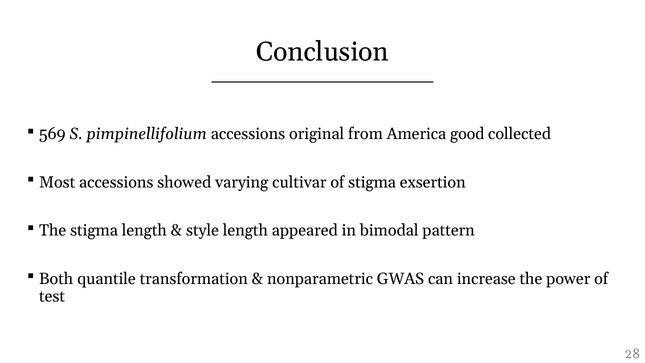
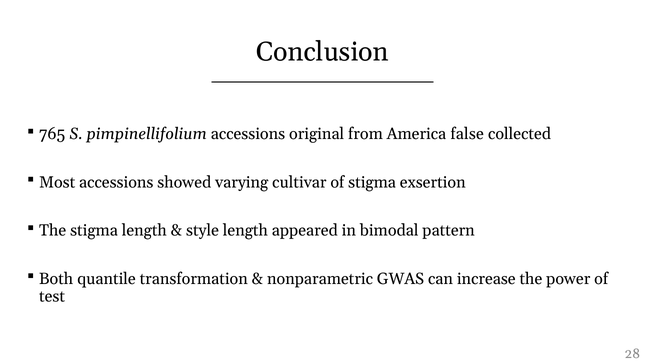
569: 569 -> 765 (52, 134)
good: good -> false (467, 134)
